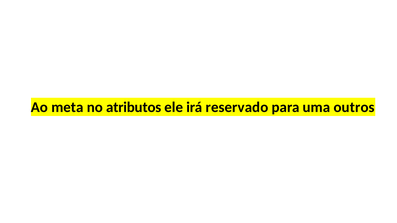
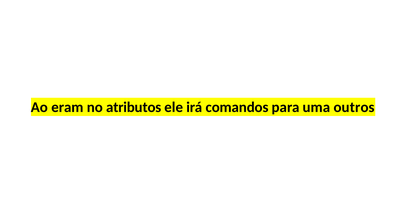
meta: meta -> eram (67, 107)
reservado: reservado -> comandos (237, 107)
